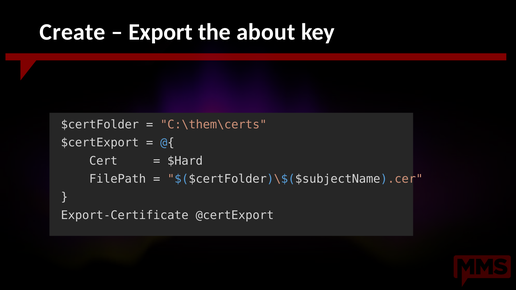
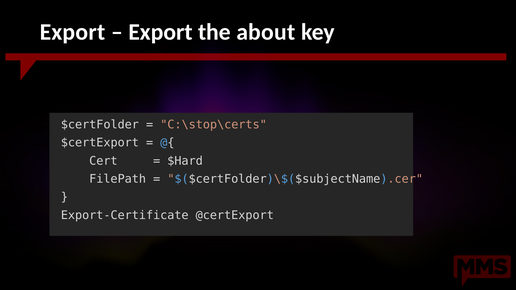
Create: Create -> Export (73, 32)
C:\them\certs: C:\them\certs -> C:\stop\certs (214, 125)
